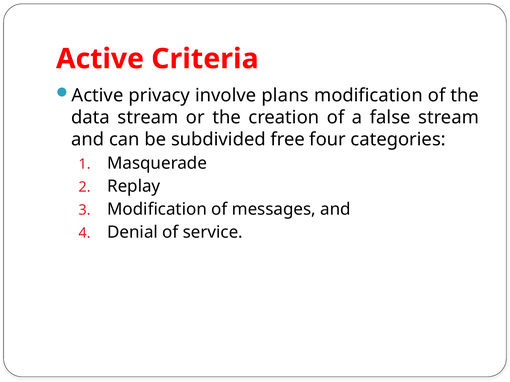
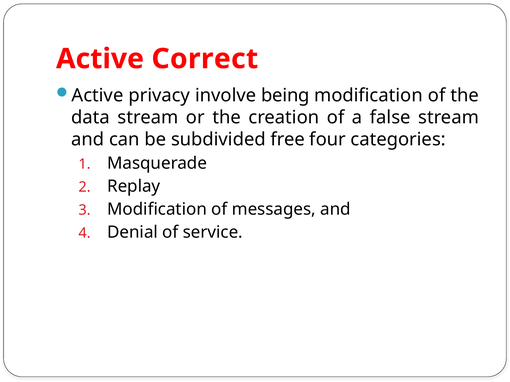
Criteria: Criteria -> Correct (205, 59)
plans: plans -> being (285, 96)
